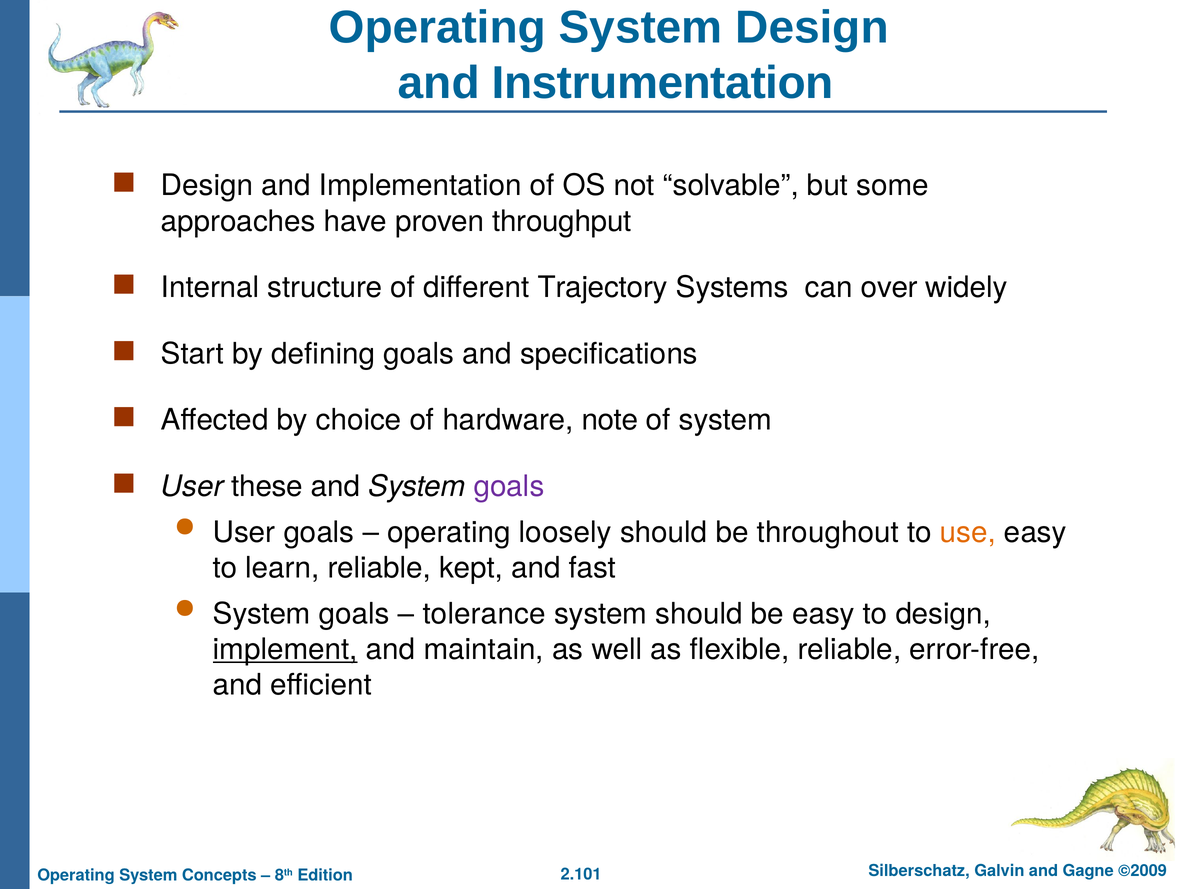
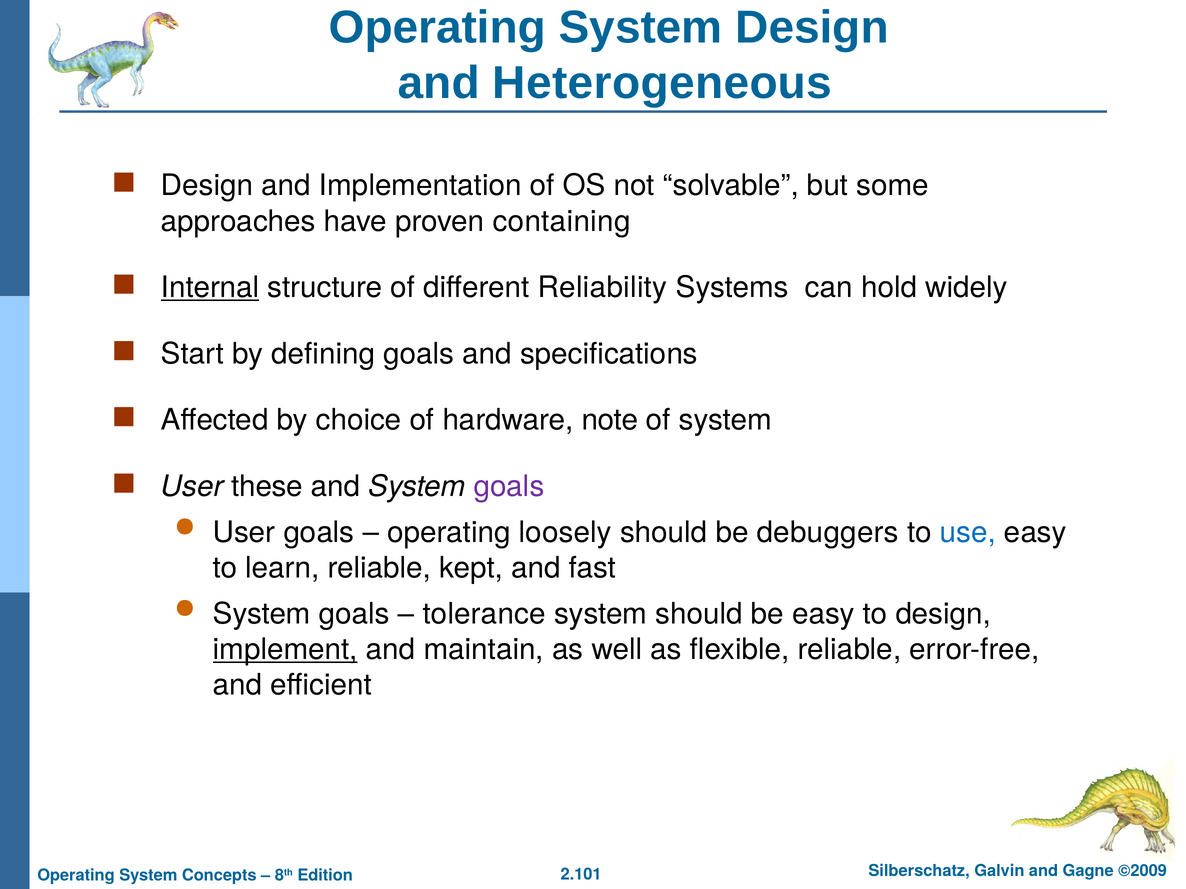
Instrumentation: Instrumentation -> Heterogeneous (662, 83)
throughput: throughput -> containing (562, 221)
Internal underline: none -> present (210, 288)
Trajectory: Trajectory -> Reliability (602, 288)
over: over -> hold (889, 288)
throughout: throughout -> debuggers (828, 533)
use colour: orange -> blue (968, 533)
